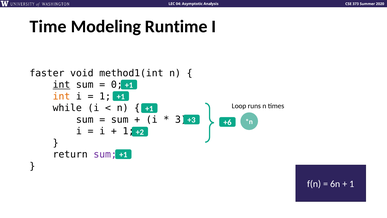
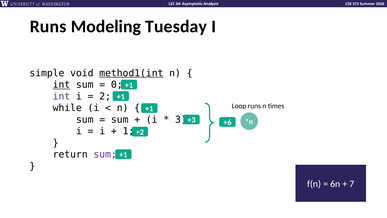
Time: Time -> Runs (48, 26)
Runtime: Runtime -> Tuesday (176, 26)
faster: faster -> simple (47, 73)
method1(int underline: none -> present (131, 73)
int colour: orange -> purple (61, 96)
1: 1 -> 2 (105, 96)
1: 1 -> 7 (352, 184)
